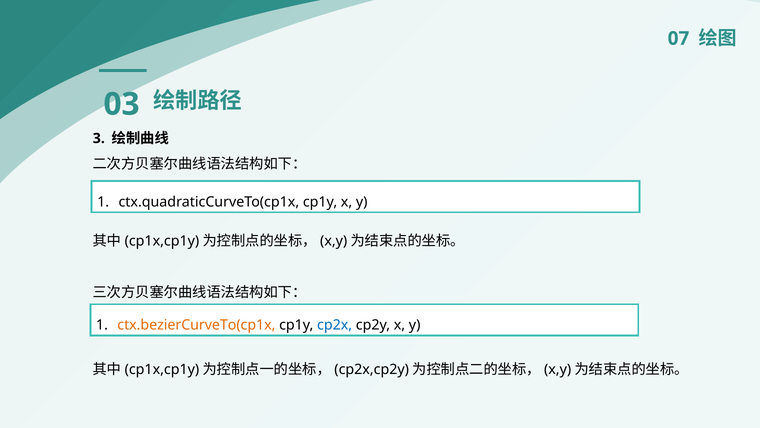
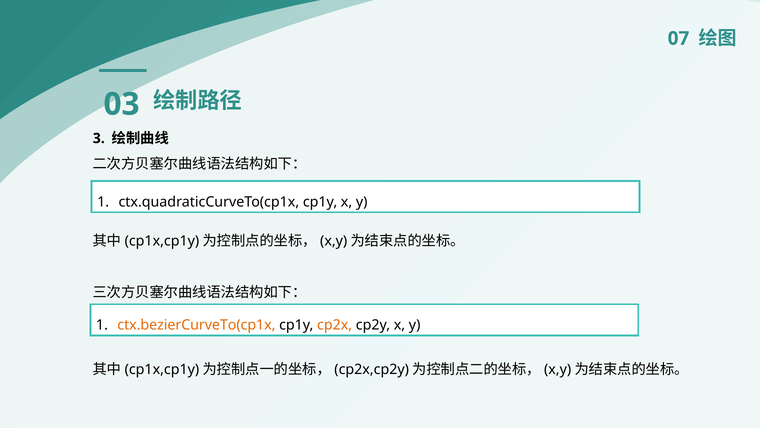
cp2x colour: blue -> orange (335, 325)
